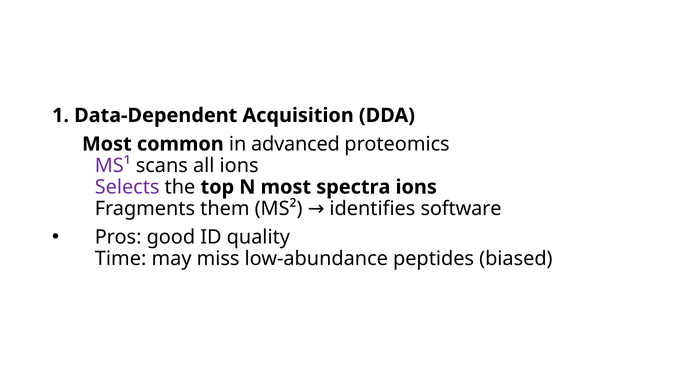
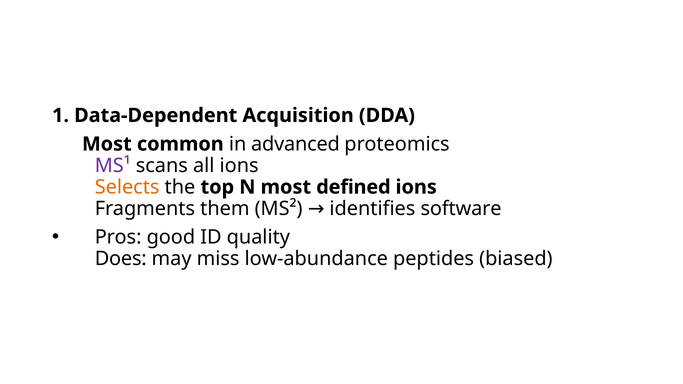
Selects colour: purple -> orange (127, 187)
spectra: spectra -> defined (353, 187)
Time: Time -> Does (121, 259)
